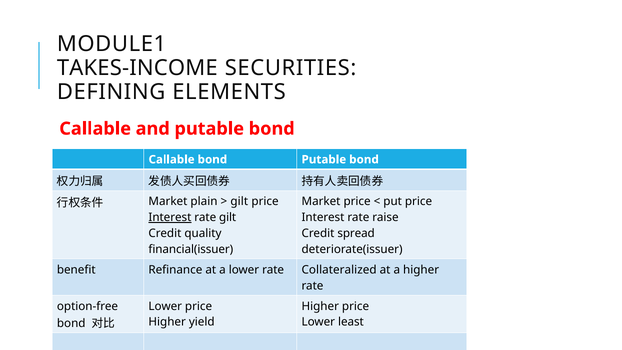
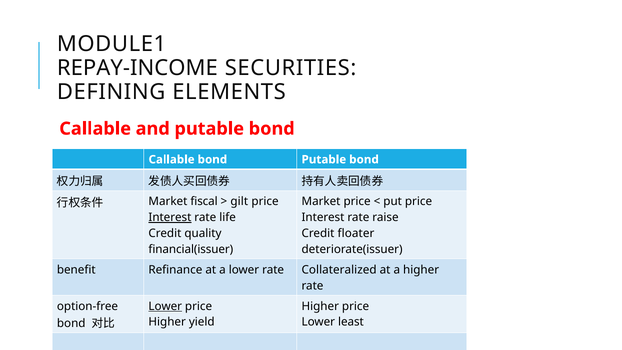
TAKES-INCOME: TAKES-INCOME -> REPAY-INCOME (137, 68)
plain: plain -> fiscal (204, 202)
rate gilt: gilt -> life (228, 217)
spread: spread -> floater (356, 233)
Lower underline: none -> present (165, 306)
